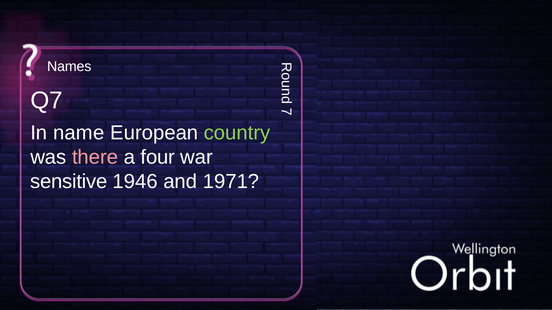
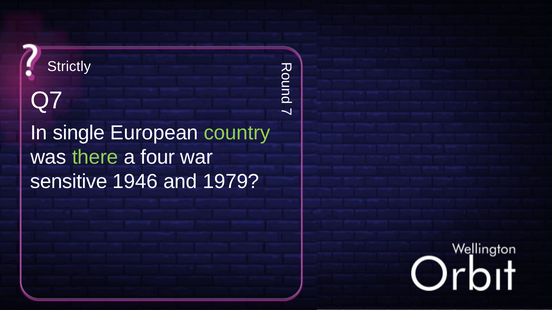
Names: Names -> Strictly (69, 67)
name: name -> single (79, 133)
there colour: pink -> light green (95, 157)
1971: 1971 -> 1979 (231, 182)
